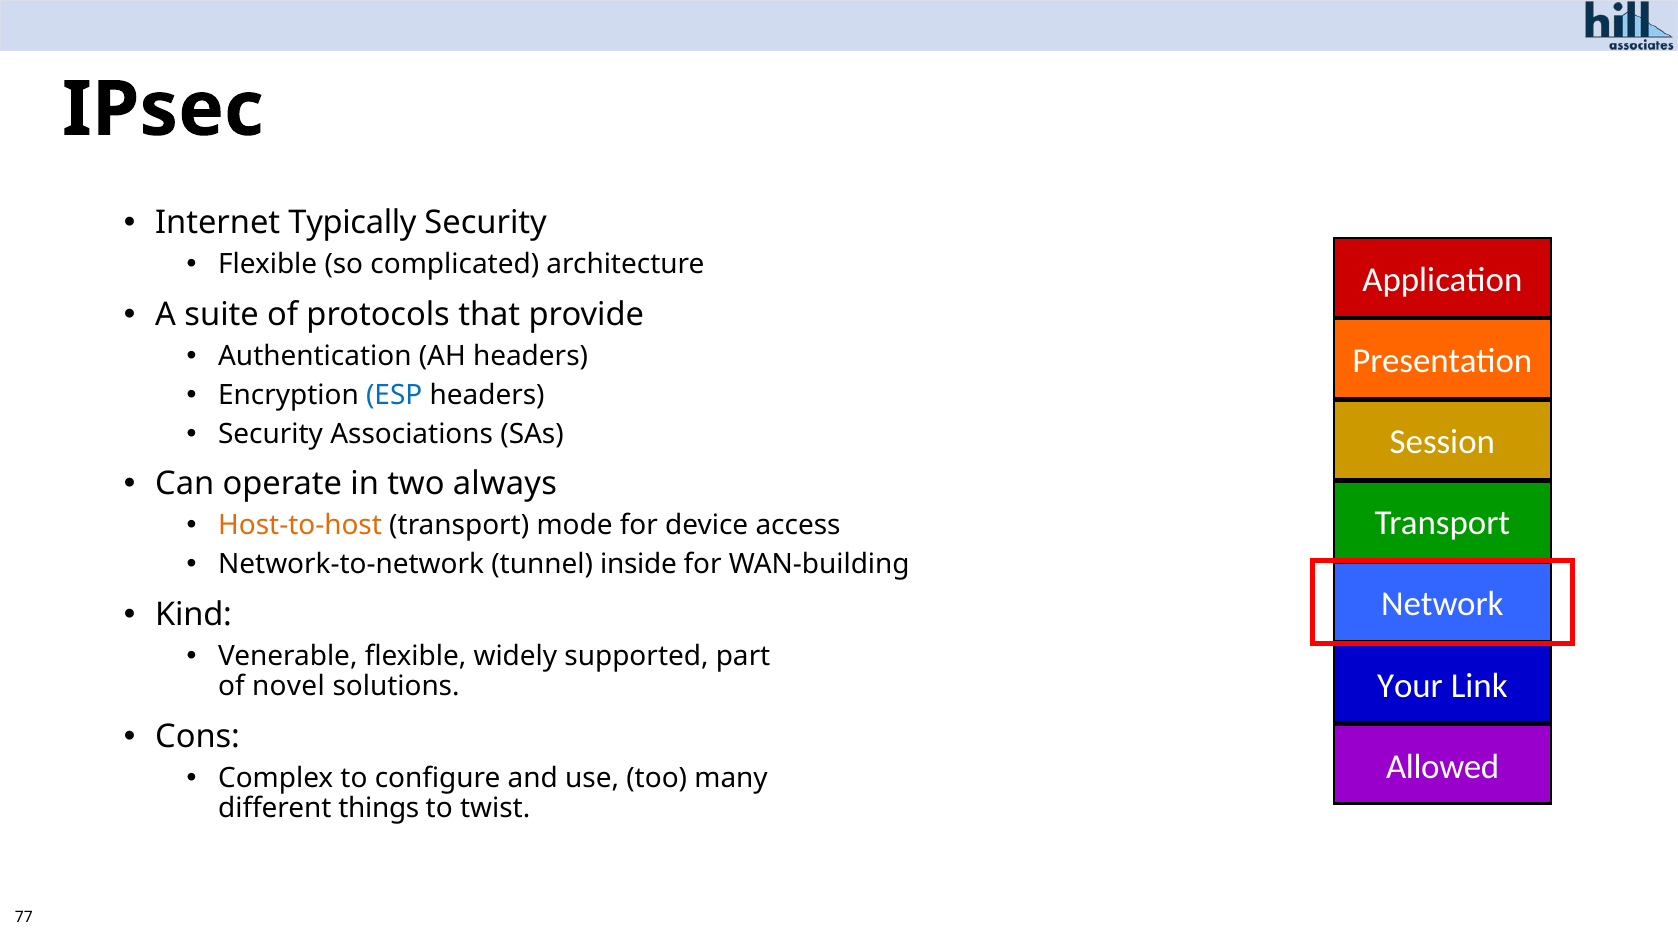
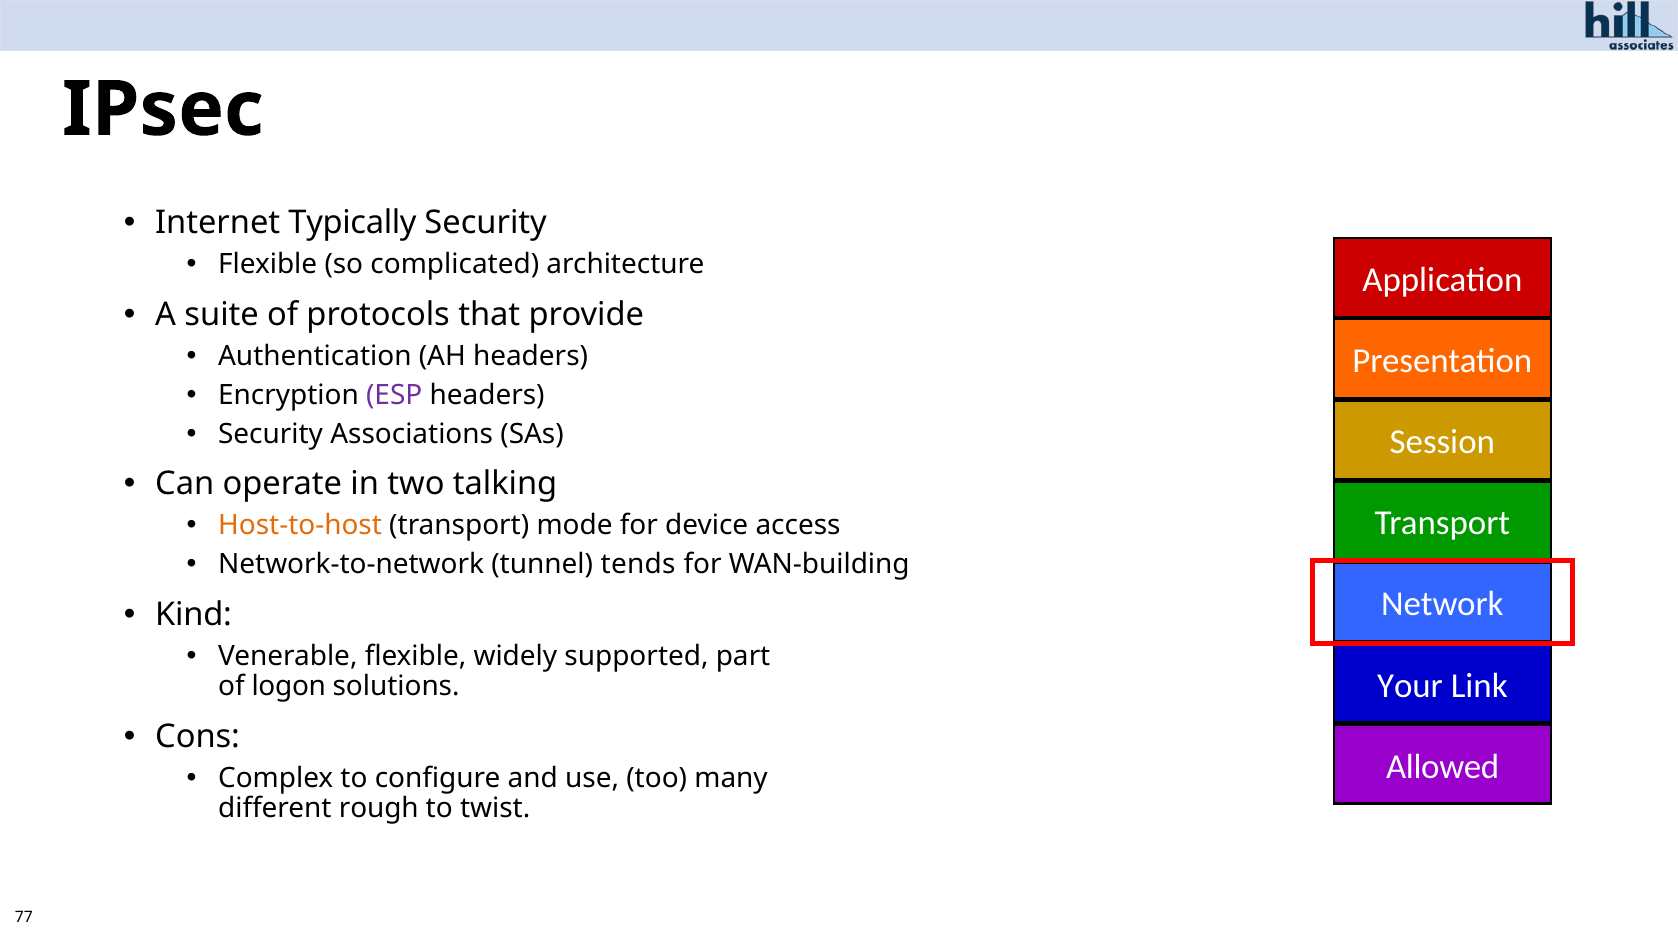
ESP colour: blue -> purple (394, 395)
always: always -> talking (505, 484)
inside: inside -> tends (638, 565)
novel: novel -> logon (289, 686)
things: things -> rough (379, 808)
